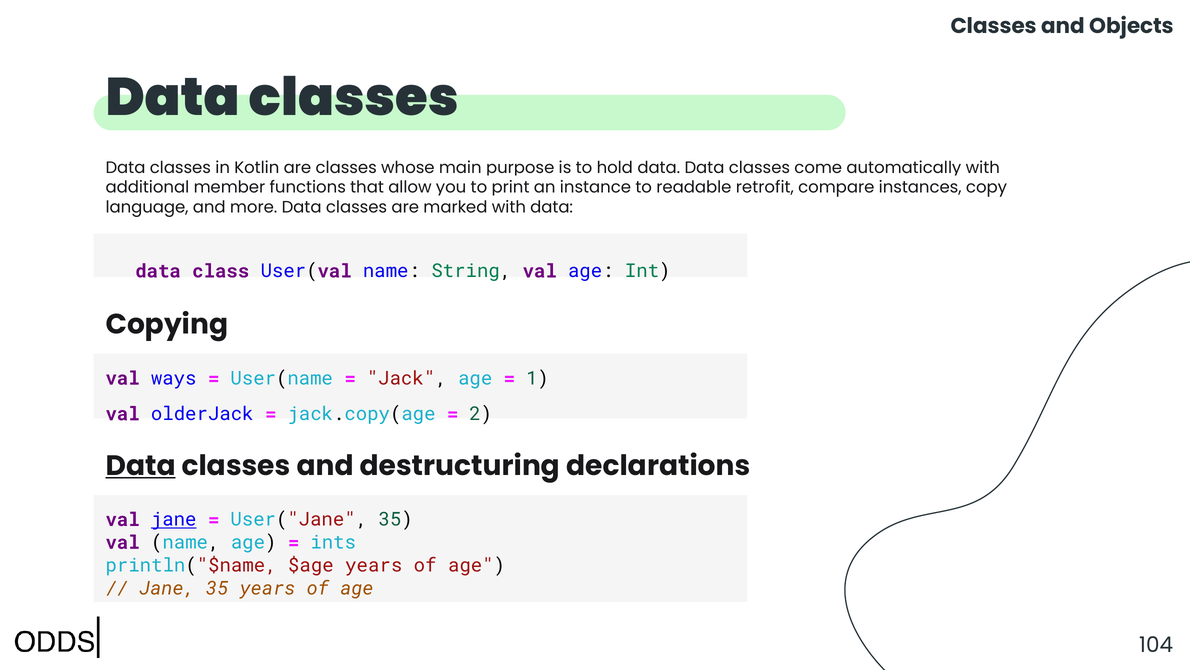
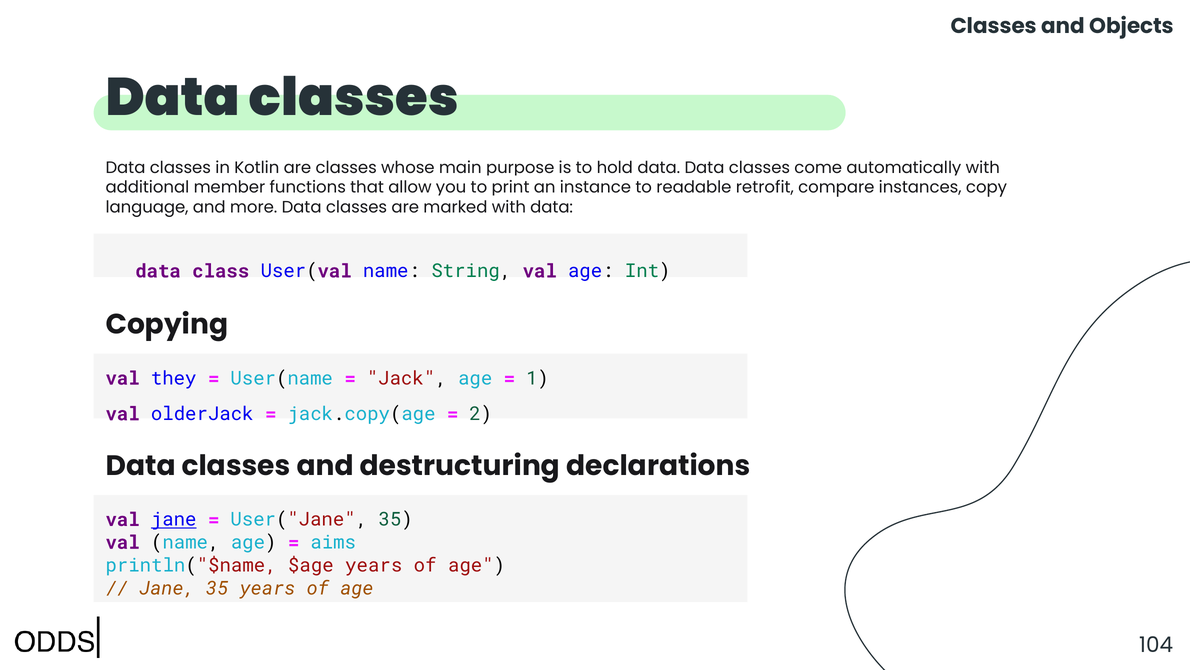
ways: ways -> they (174, 378)
Data underline: present -> none (141, 465)
ints: ints -> aims (333, 542)
